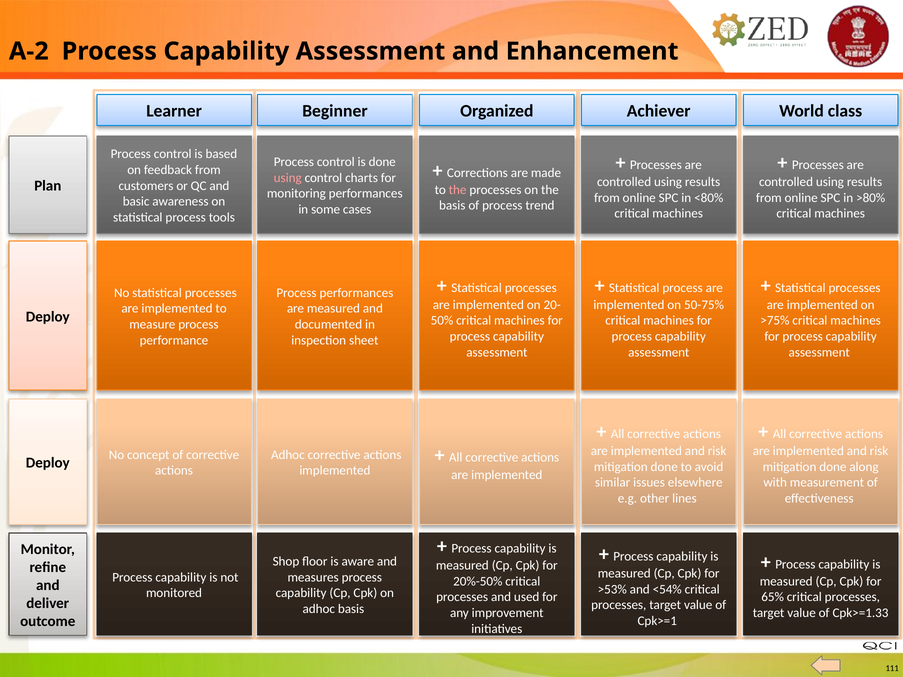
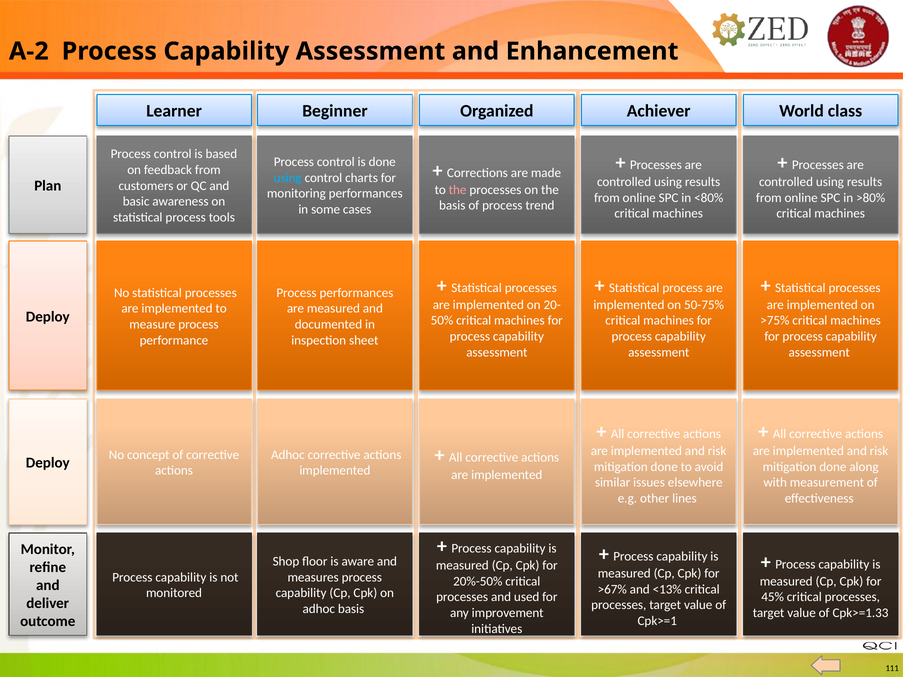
using colour: pink -> light blue (288, 178)
>53%: >53% -> >67% (612, 589)
<54%: <54% -> <13% (667, 589)
65%: 65% -> 45% (773, 597)
